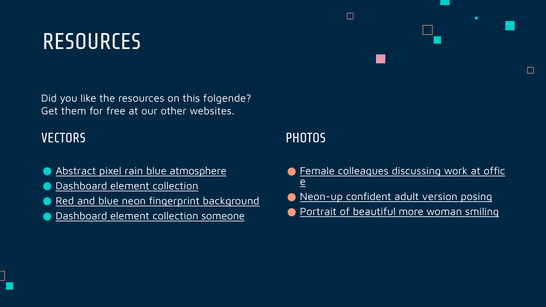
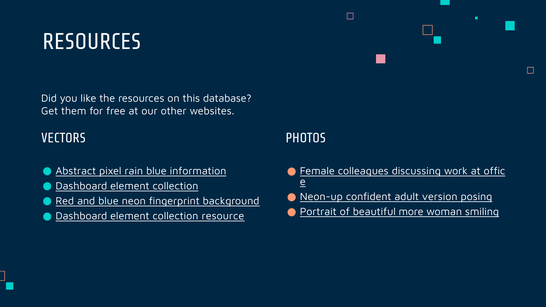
folgende: folgende -> database (227, 98)
atmosphere: atmosphere -> information (198, 171)
someone: someone -> resource (223, 216)
